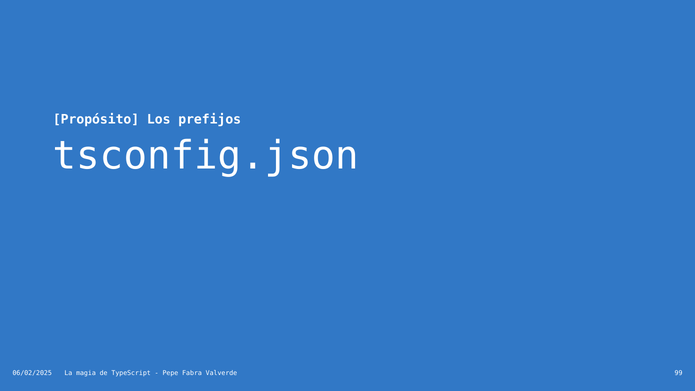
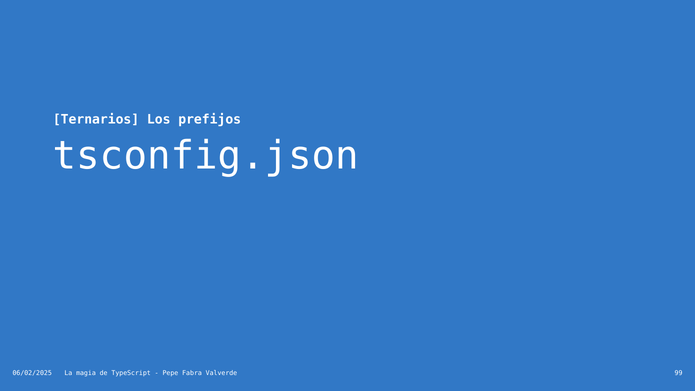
Propósito: Propósito -> Ternarios (96, 119)
